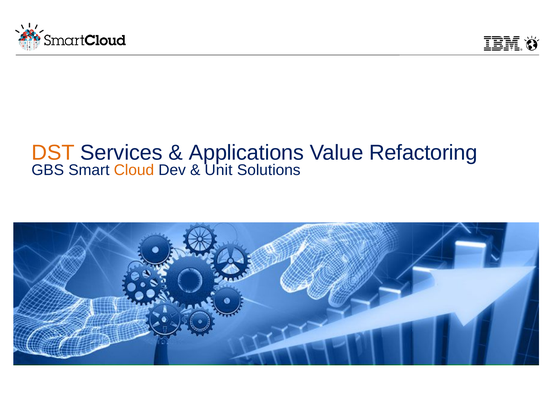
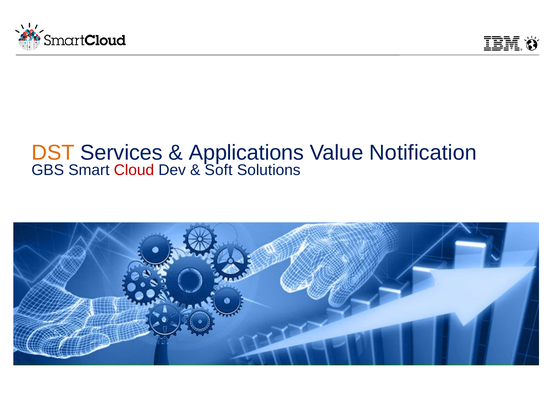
Refactoring: Refactoring -> Notification (423, 153)
Cloud colour: orange -> red (134, 170)
Unit: Unit -> Soft (219, 170)
